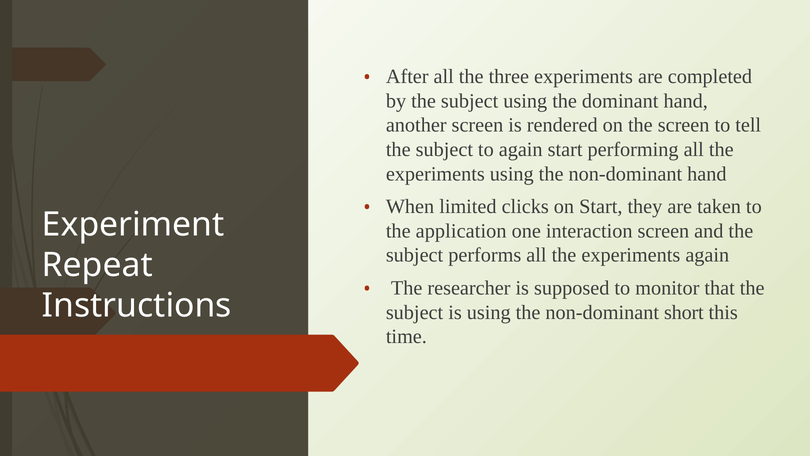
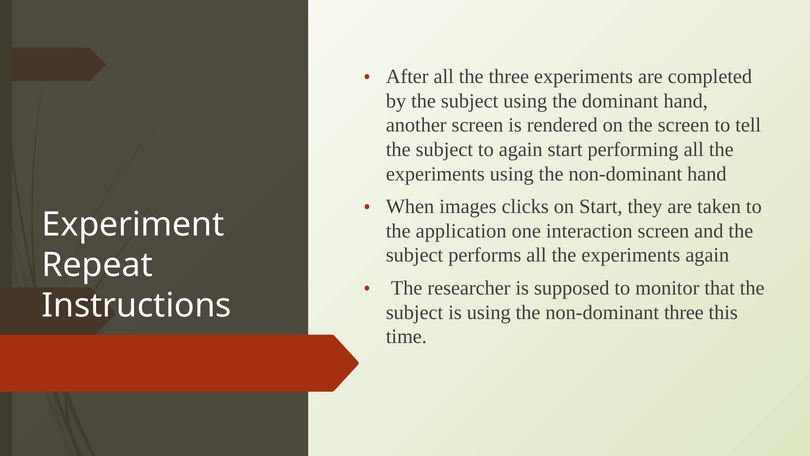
limited: limited -> images (468, 206)
non-dominant short: short -> three (684, 312)
